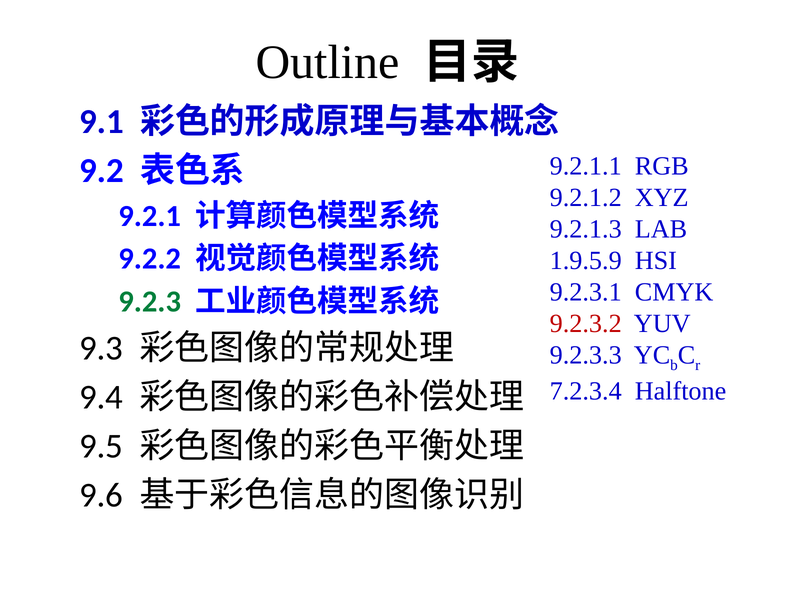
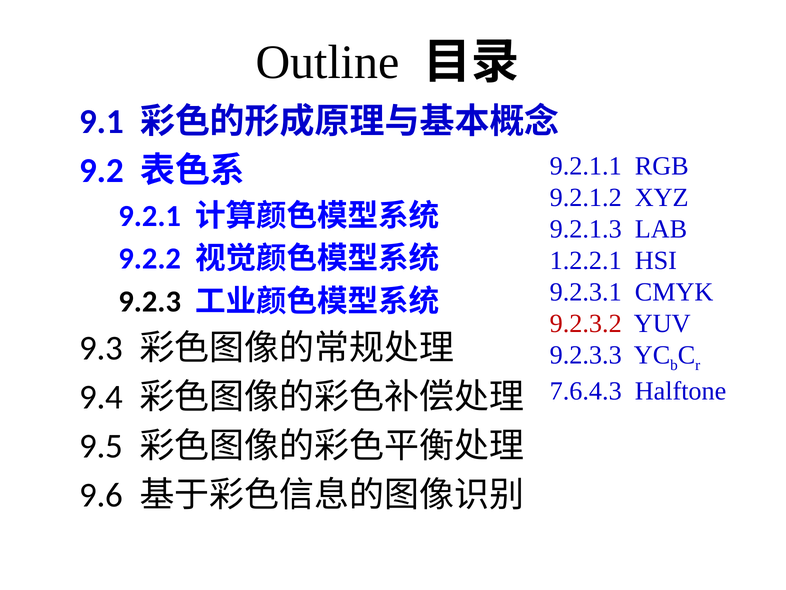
1.9.5.9: 1.9.5.9 -> 1.2.2.1 (586, 261)
9.2.3 colour: green -> black (150, 301)
7.2.3.4: 7.2.3.4 -> 7.6.4.3 (586, 391)
